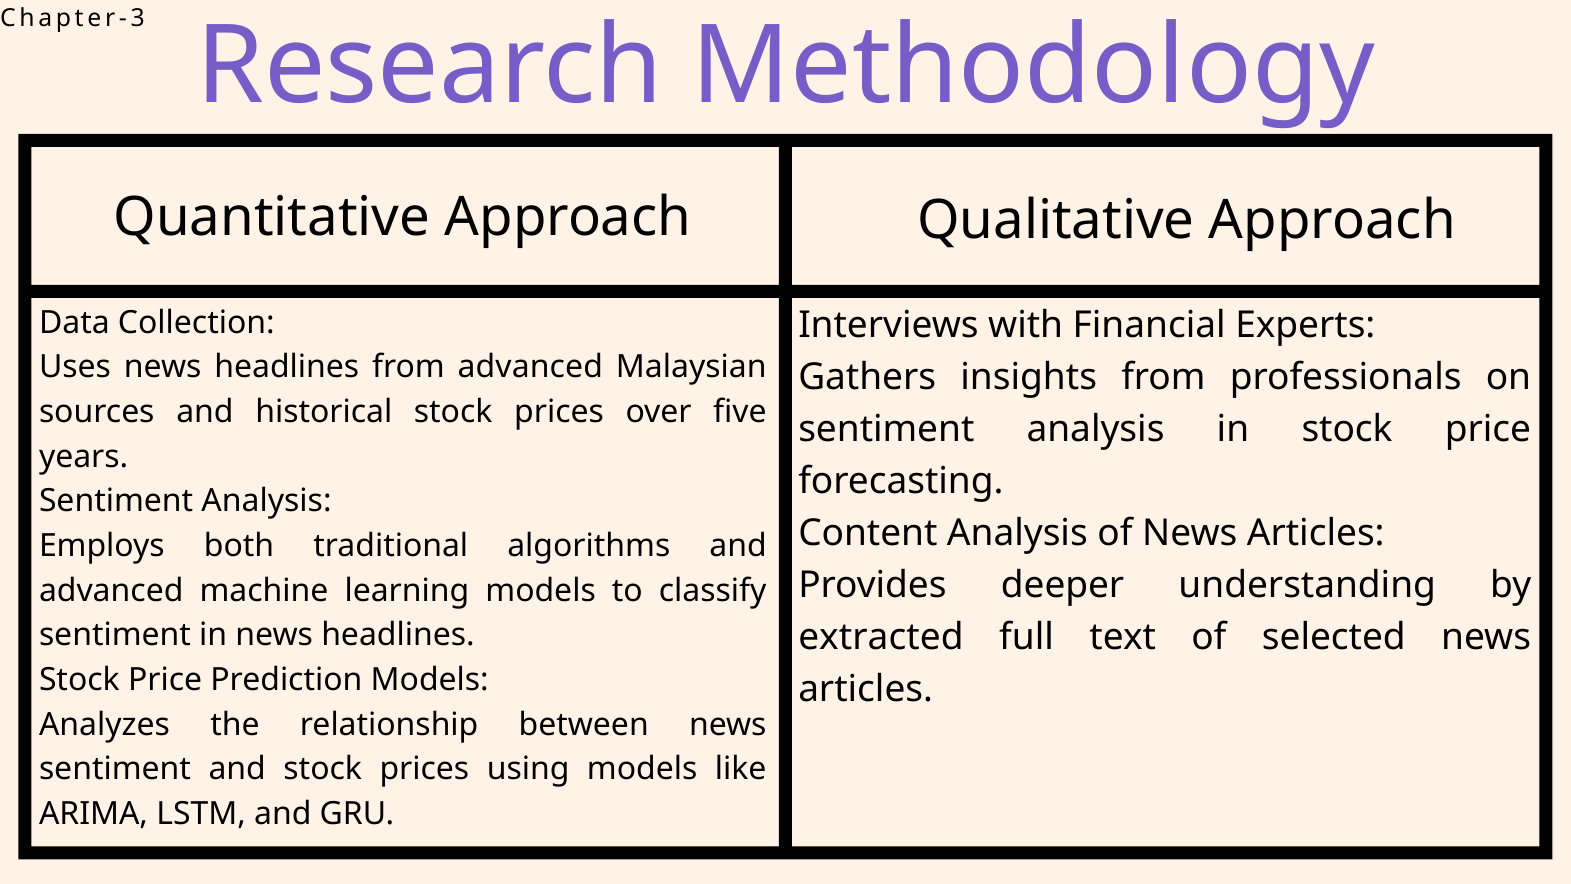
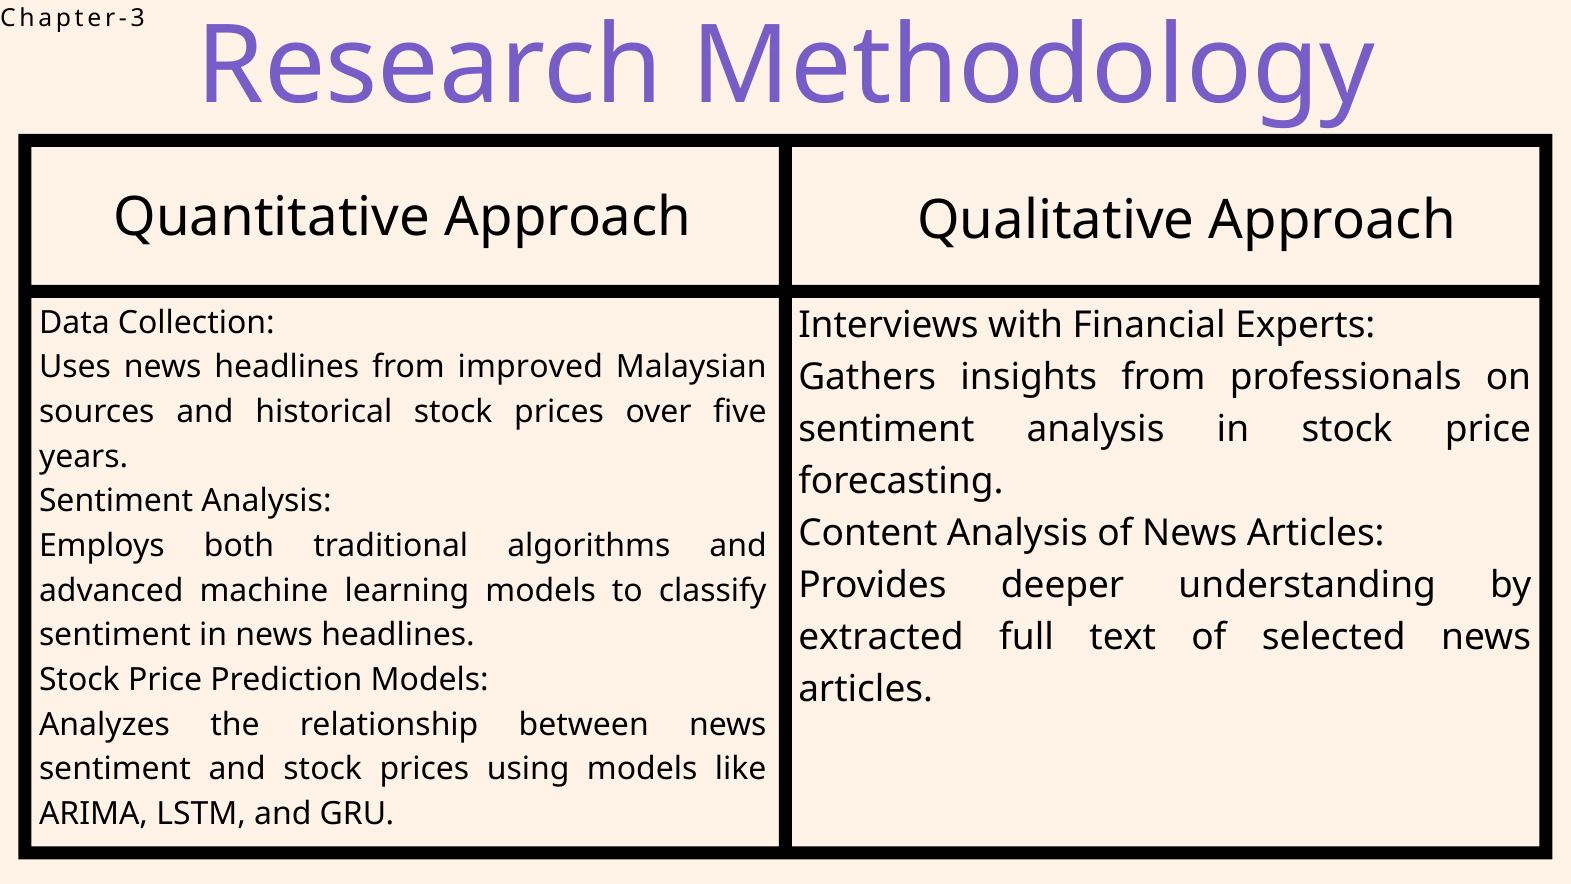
from advanced: advanced -> improved (530, 367)
